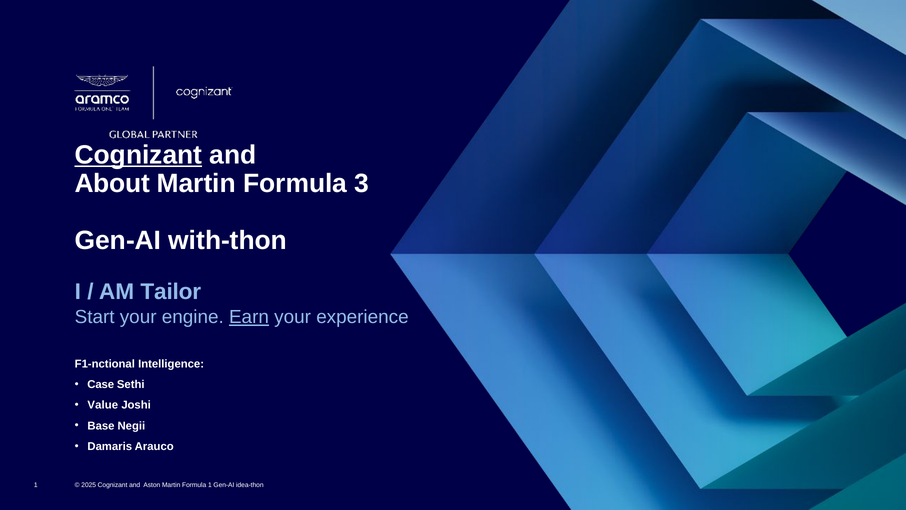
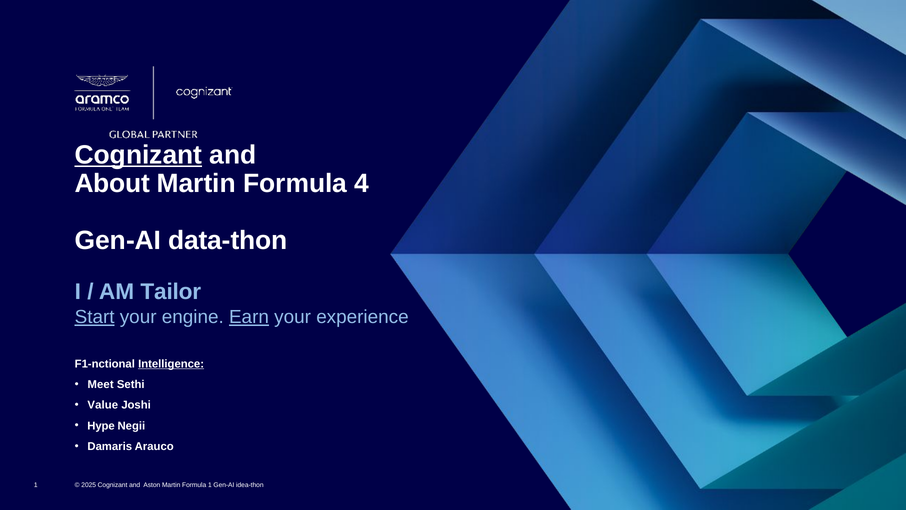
3: 3 -> 4 (362, 183)
with-thon: with-thon -> data-thon (228, 240)
Start underline: none -> present (95, 317)
Intelligence underline: none -> present (171, 364)
Case: Case -> Meet (101, 384)
Base: Base -> Hype (101, 426)
